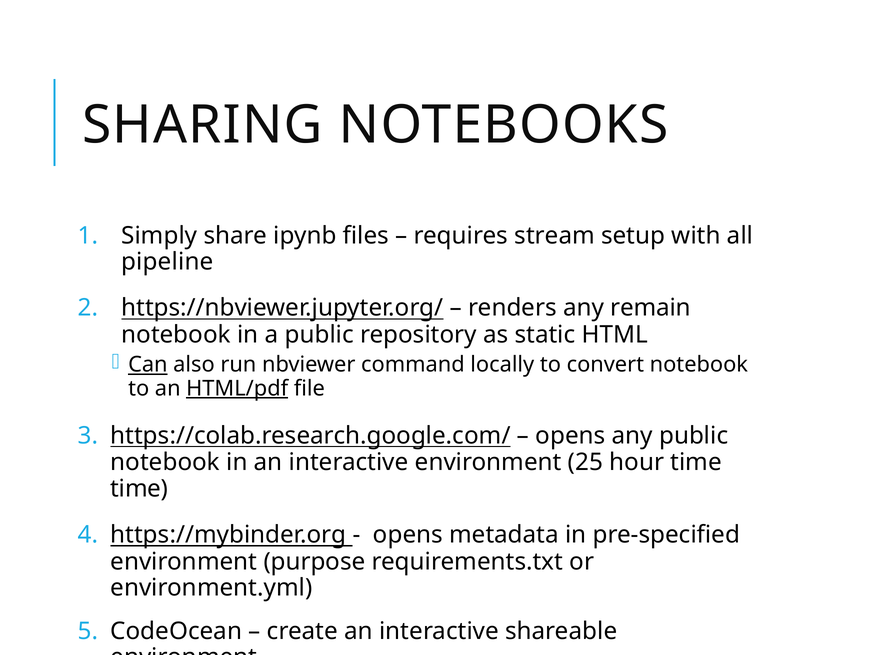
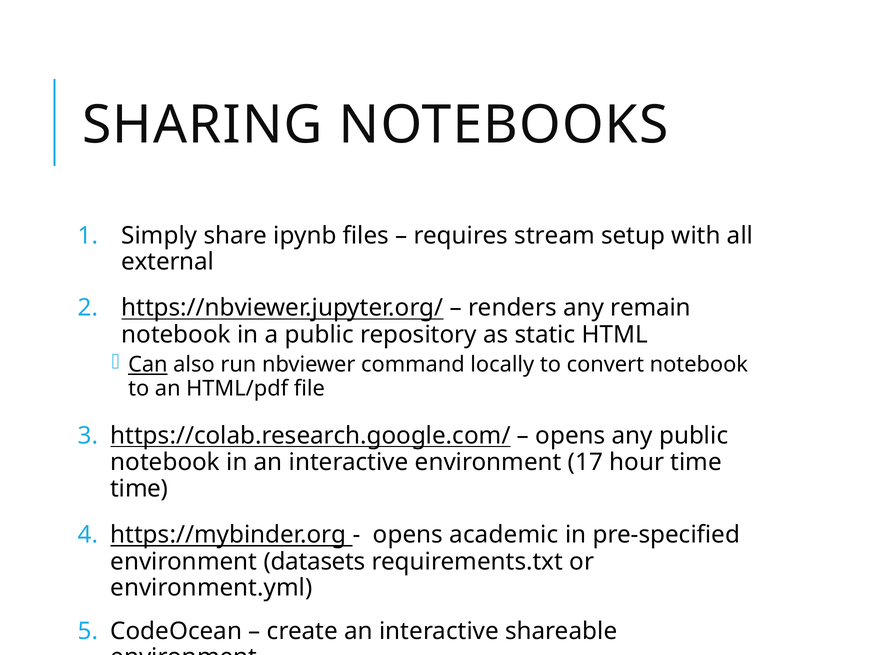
pipeline: pipeline -> external (168, 262)
HTML/pdf underline: present -> none (237, 388)
25: 25 -> 17 (585, 462)
metadata: metadata -> academic (504, 535)
purpose: purpose -> datasets (315, 562)
